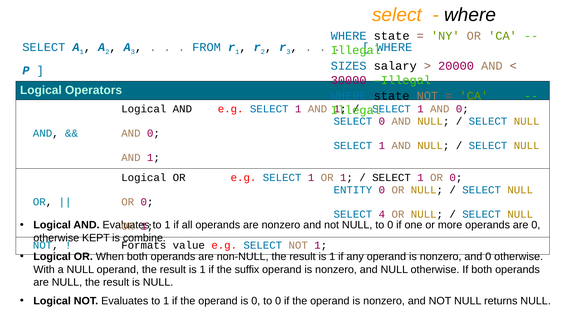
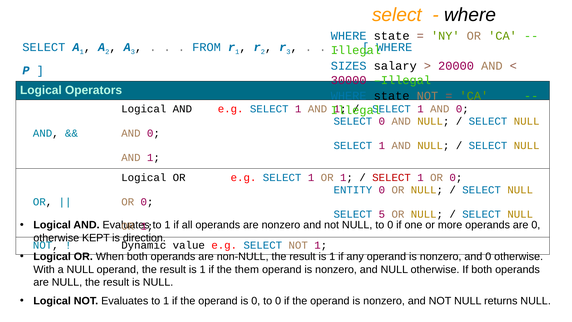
SELECT colour: black -> red (392, 178)
4: 4 -> 5 (382, 214)
combine: combine -> direction (144, 238)
Formats: Formats -> Dynamic (144, 245)
suffix: suffix -> them (247, 269)
